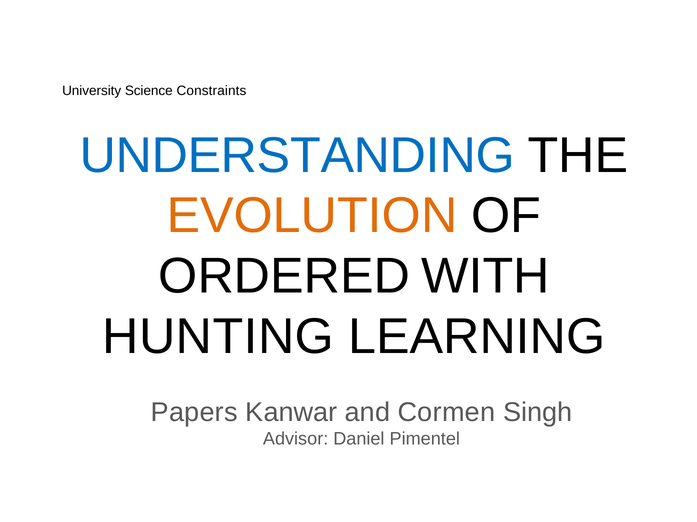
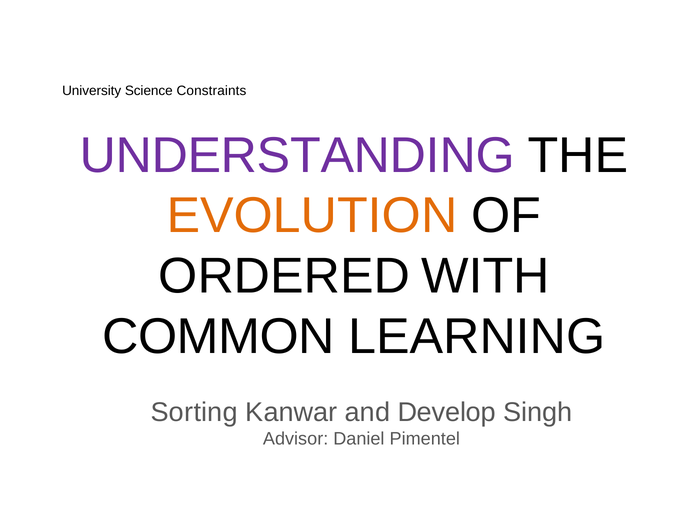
UNDERSTANDING colour: blue -> purple (297, 156)
HUNTING: HUNTING -> COMMON (219, 337)
Papers: Papers -> Sorting (194, 413)
Cormen: Cormen -> Develop (447, 413)
